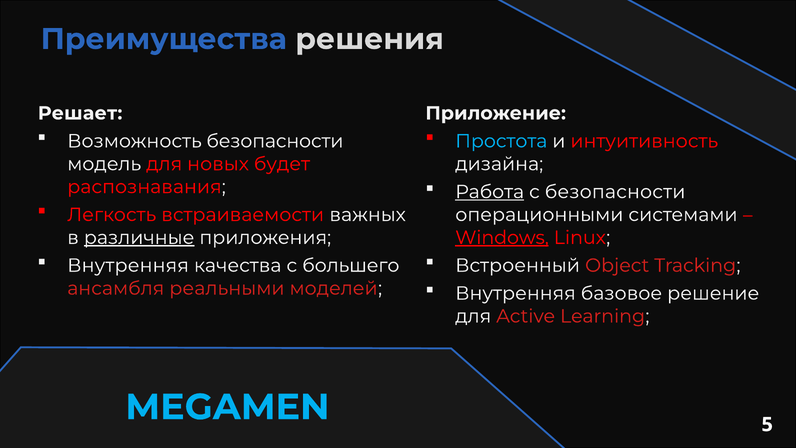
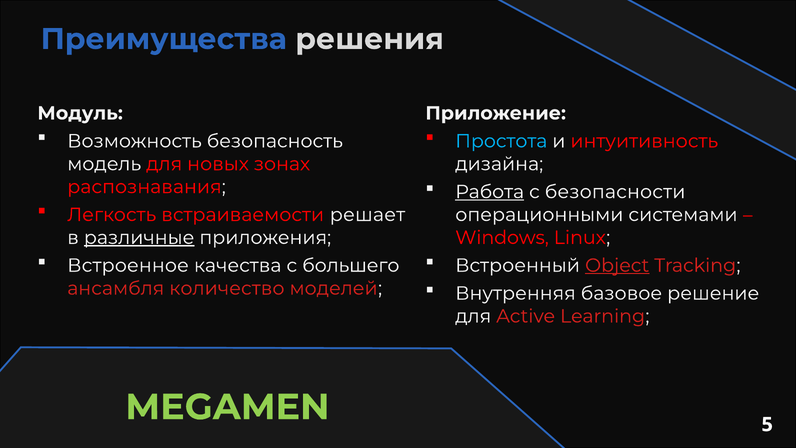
Решает: Решает -> Модуль (80, 113)
Возможность безопасности: безопасности -> безопасность (275, 141)
будет: будет -> зонах (282, 164)
важных: важных -> решает (367, 215)
Windows underline: present -> none (502, 237)
Внутренняя: Внутренняя -> Встроенное (128, 265)
Object underline: none -> present (617, 265)
реальными: реальными -> количество (227, 288)
MEGAMEN colour: light blue -> light green (227, 407)
